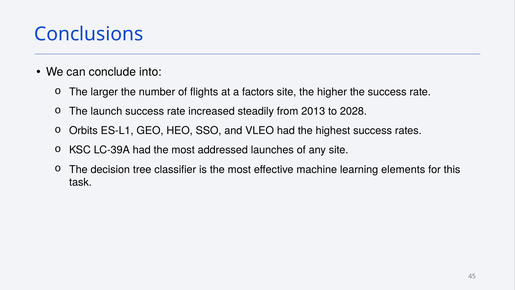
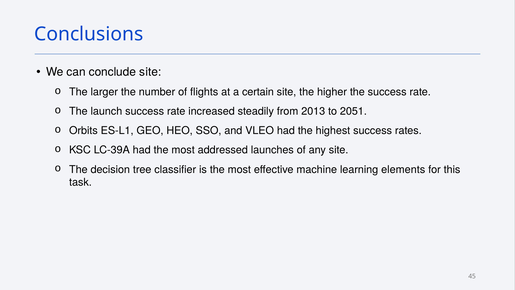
conclude into: into -> site (150, 72)
factors: factors -> certain (258, 92)
2028: 2028 -> 2051 (353, 111)
